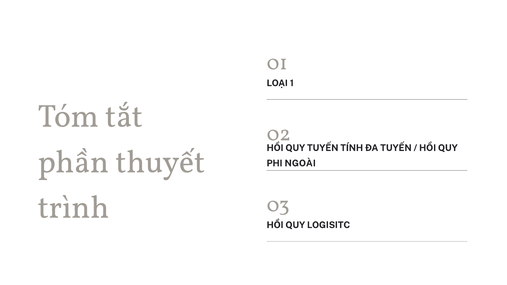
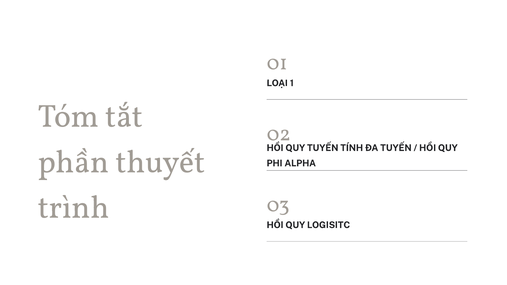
NGOÀI: NGOÀI -> ALPHA (300, 163)
